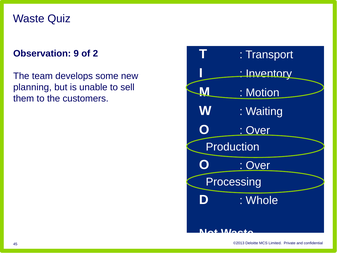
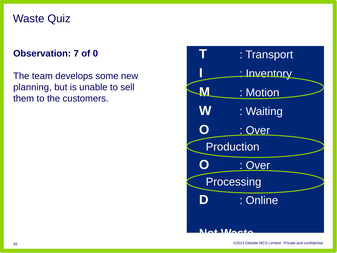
9: 9 -> 7 (76, 53)
2: 2 -> 0 (95, 53)
Whole: Whole -> Online (262, 200)
